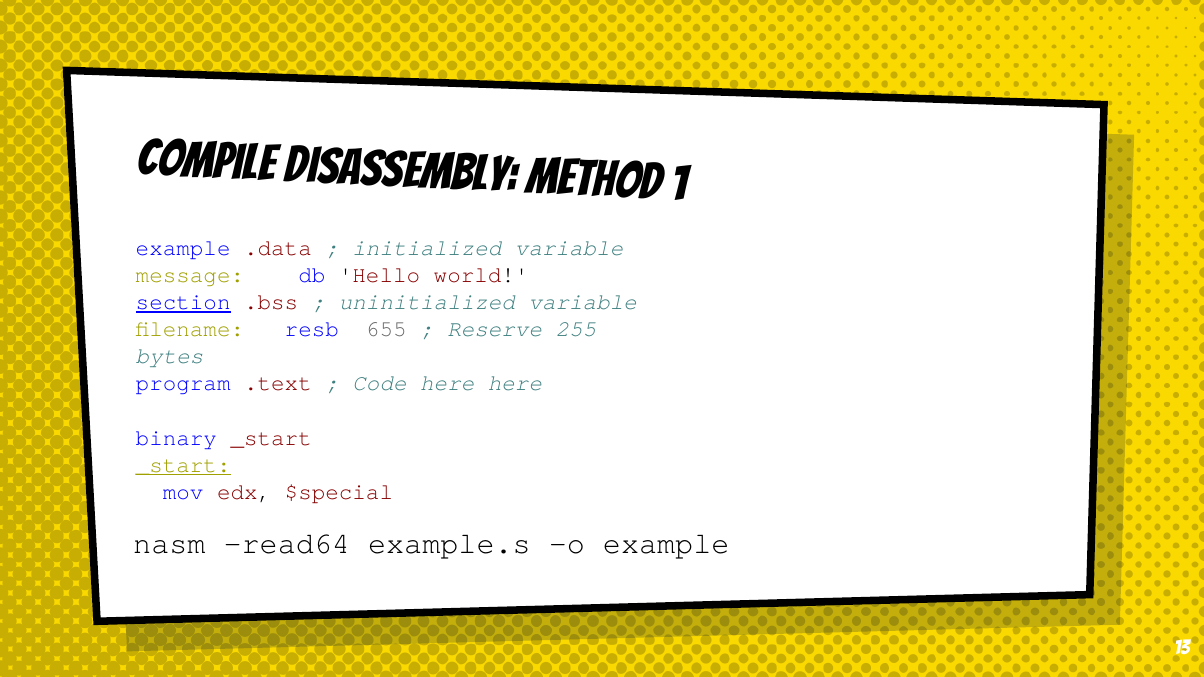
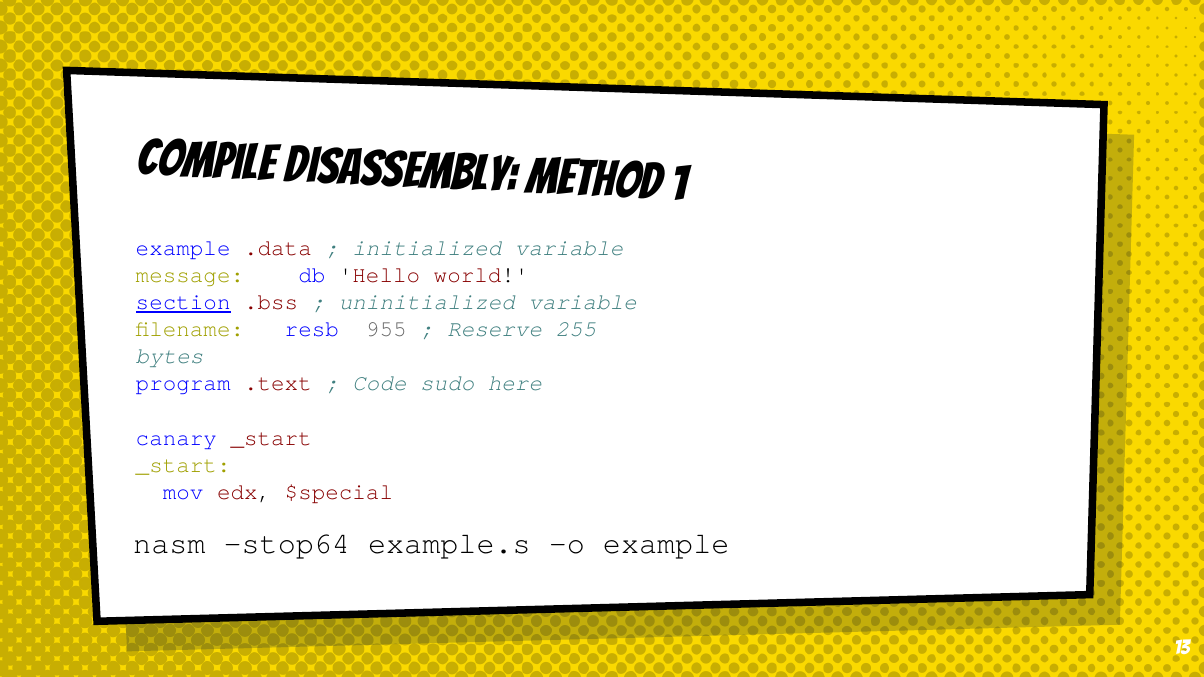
655: 655 -> 955 (386, 329)
Code here: here -> sudo (447, 384)
binary: binary -> canary (176, 438)
_start underline: present -> none (183, 465)
read64: read64 -> stop64 (287, 543)
